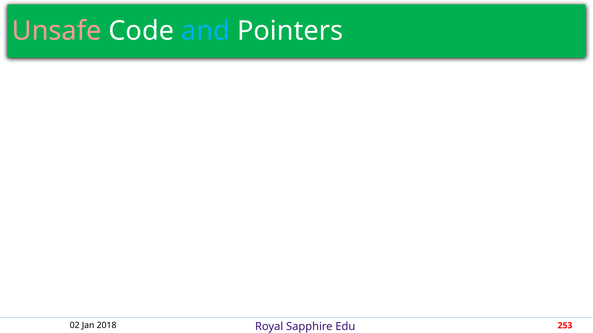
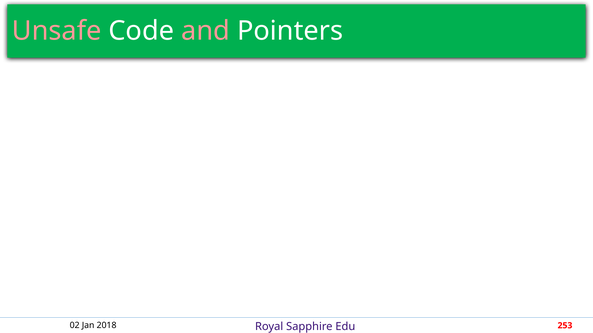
and colour: light blue -> pink (206, 31)
